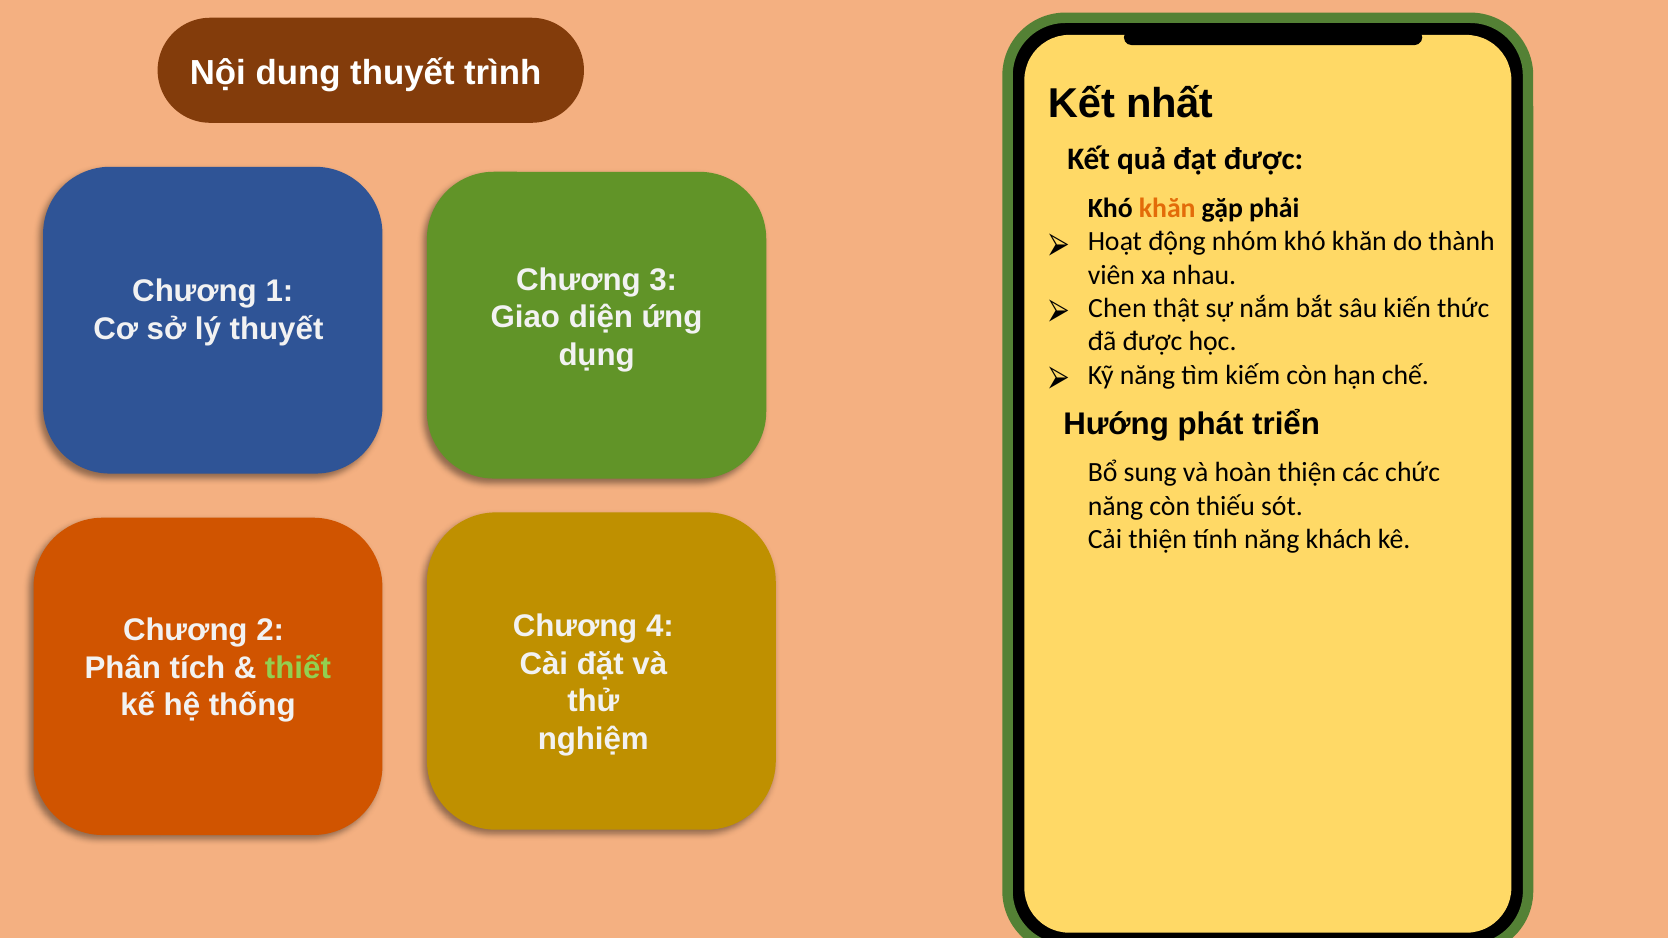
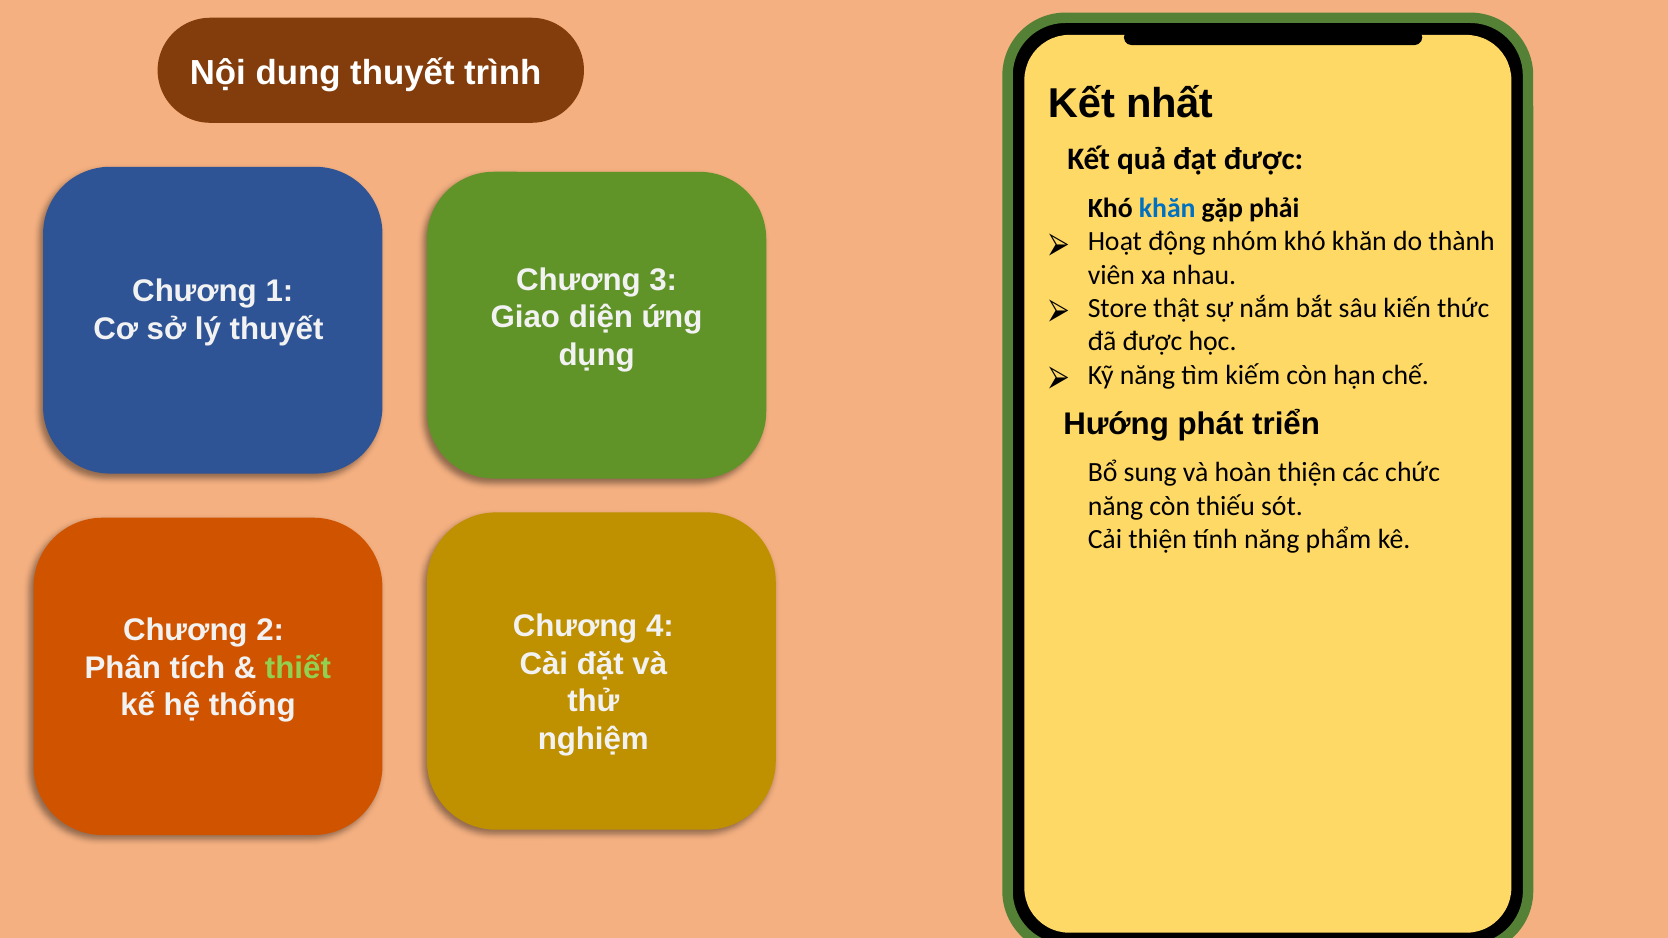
khăn colour: orange -> blue (1167, 208)
Chen: Chen -> Store (1118, 308)
khách: khách -> phẩm (1338, 539)
